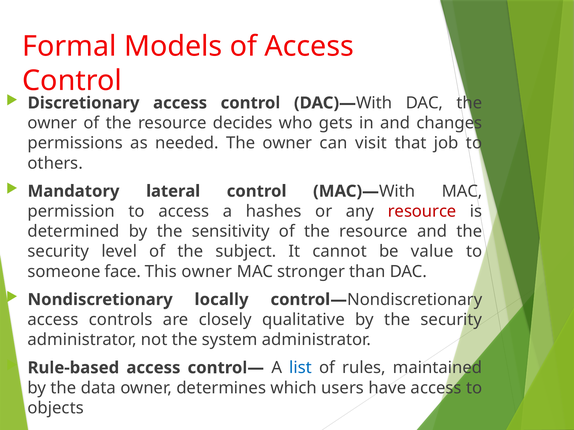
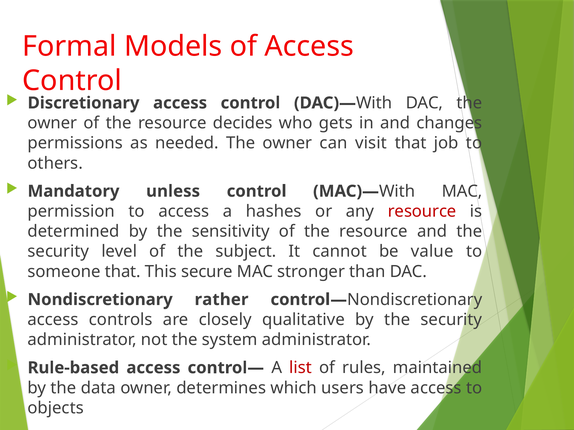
lateral: lateral -> unless (173, 191)
someone face: face -> that (123, 272)
This owner: owner -> secure (207, 272)
locally: locally -> rather (222, 300)
list colour: blue -> red (301, 368)
